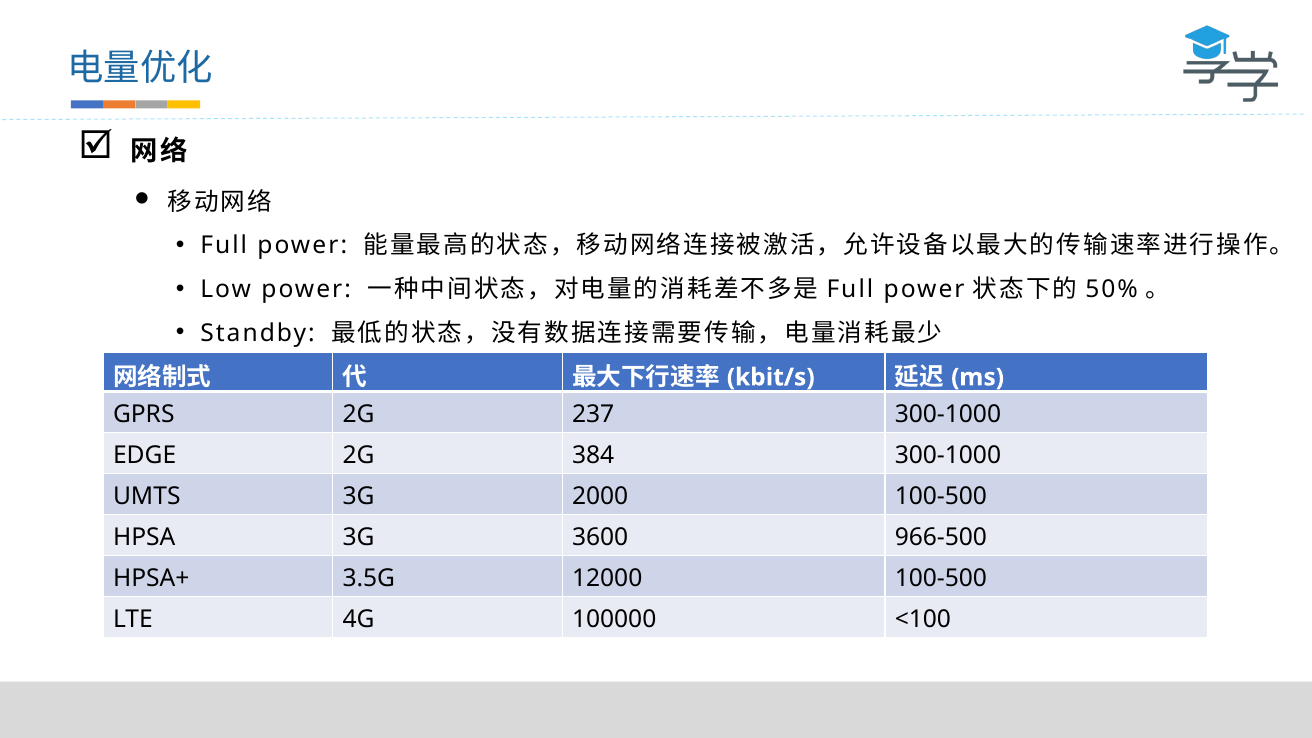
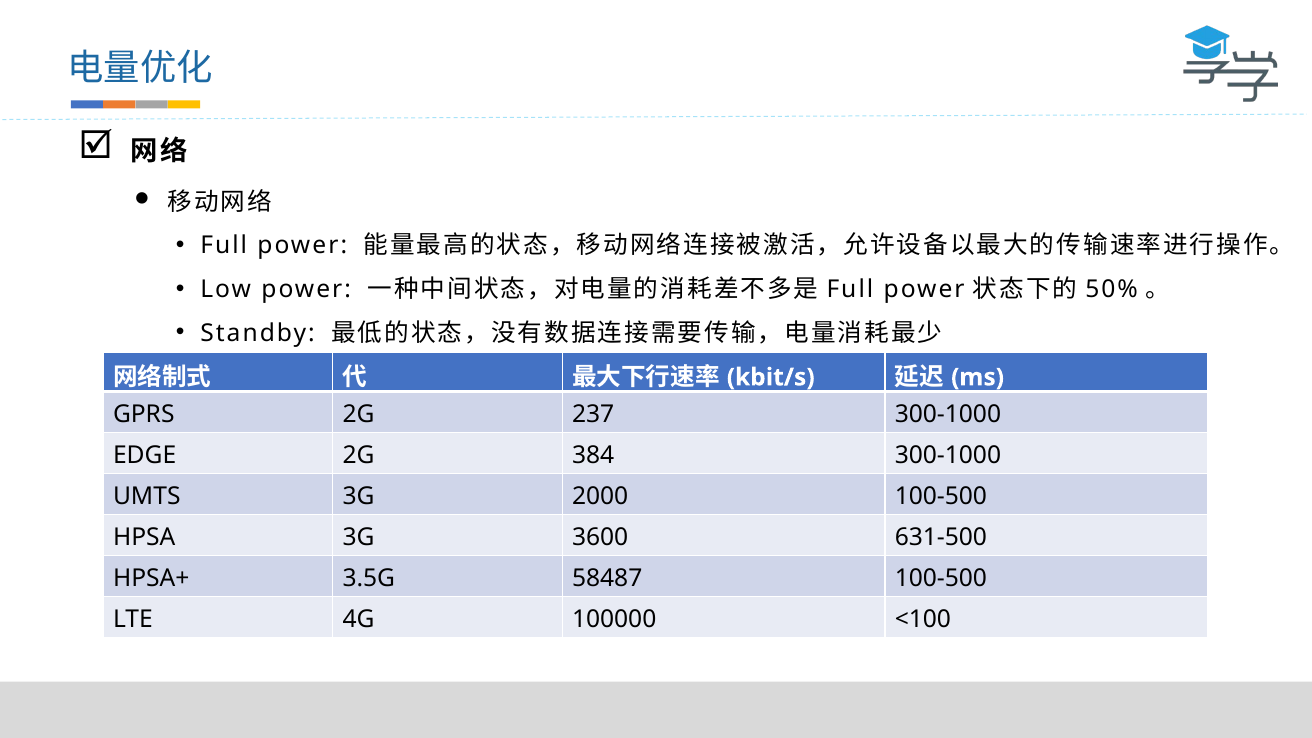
966-500: 966-500 -> 631-500 (941, 537)
12000: 12000 -> 58487 (607, 578)
